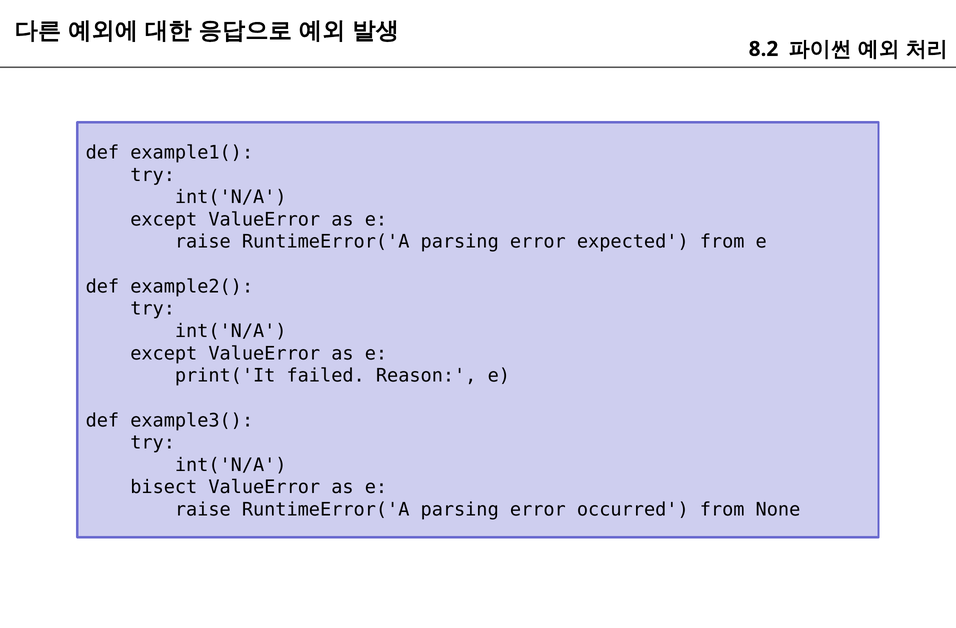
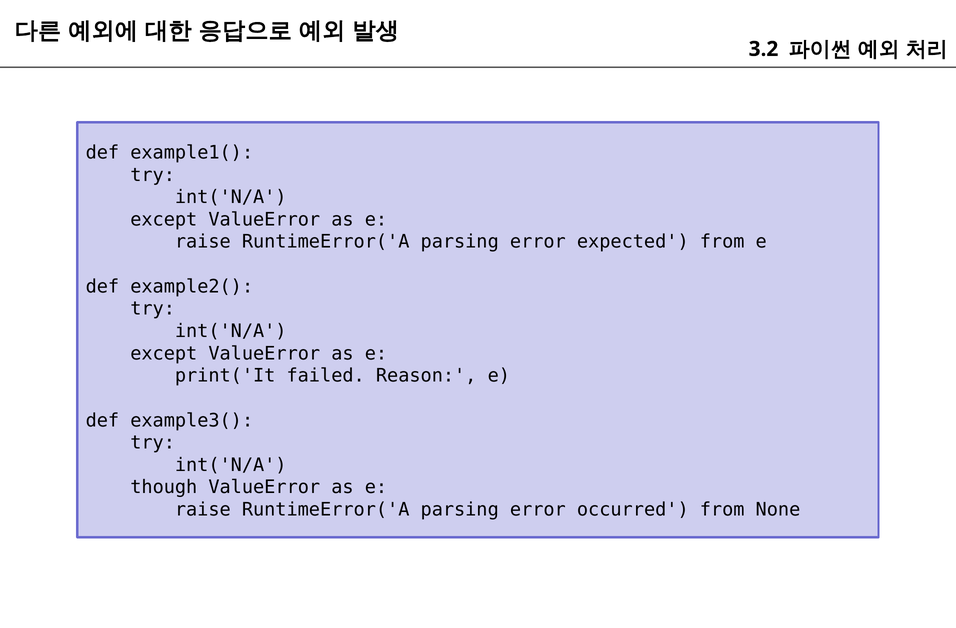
8.2: 8.2 -> 3.2 (764, 49)
bisect: bisect -> though (164, 487)
